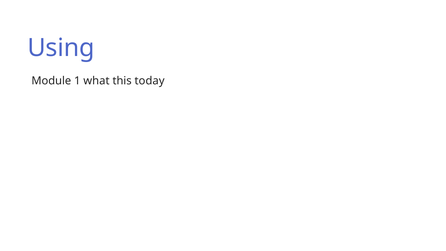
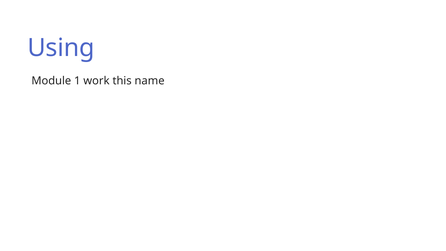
what: what -> work (96, 81)
today: today -> name (150, 81)
